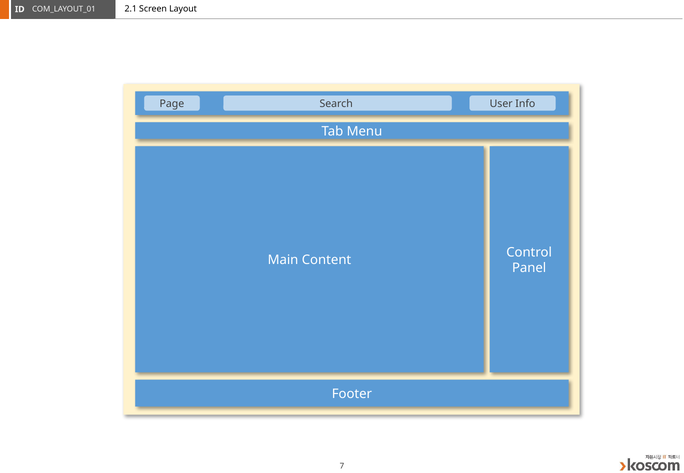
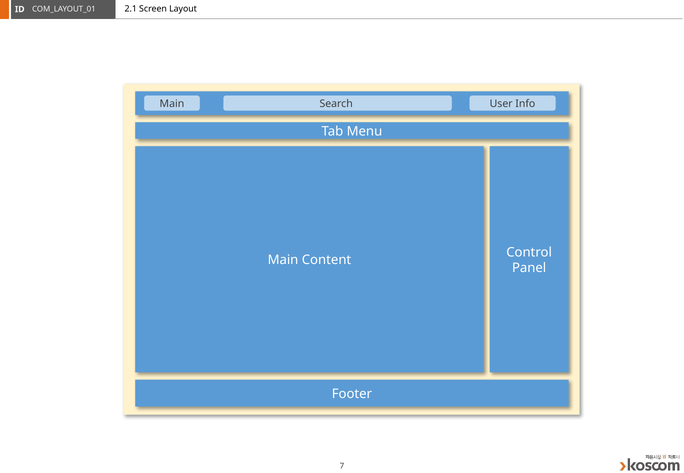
Page: Page -> Main (172, 104)
